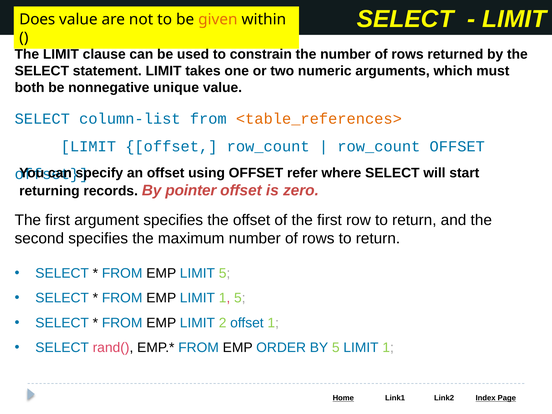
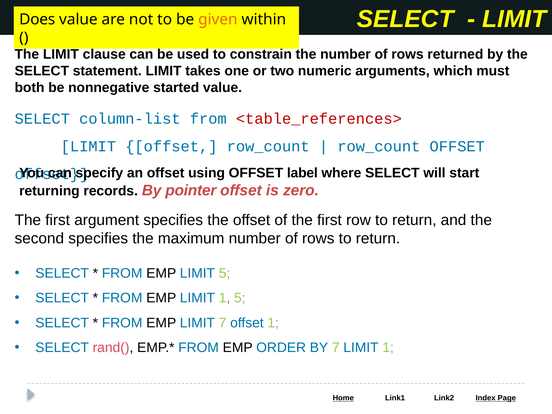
unique: unique -> started (176, 88)
<table_references> colour: orange -> red (319, 119)
refer: refer -> label (302, 173)
LIMIT 2: 2 -> 7 (223, 323)
BY 5: 5 -> 7 (336, 348)
